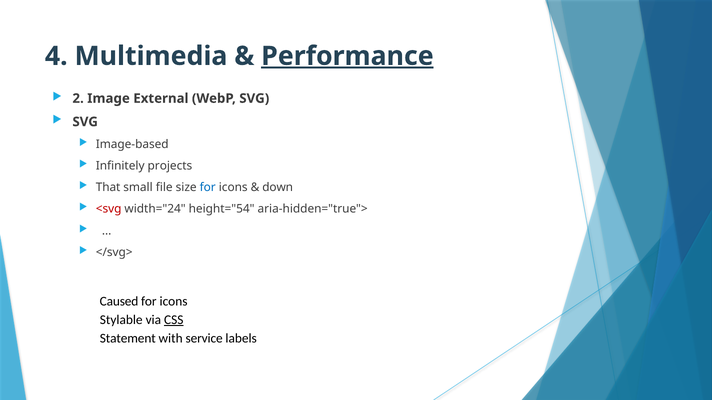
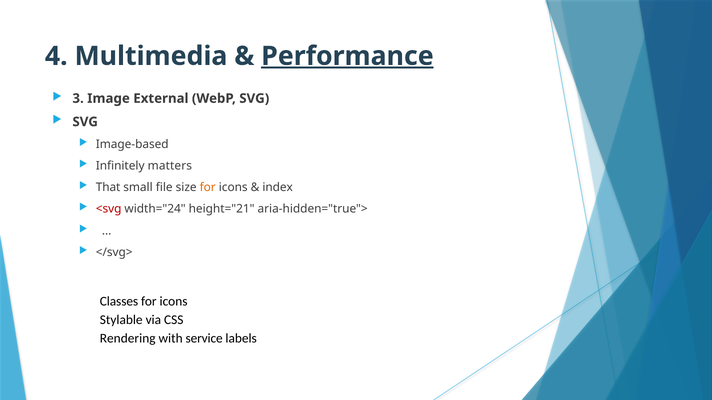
2: 2 -> 3 (78, 99)
projects: projects -> matters (170, 166)
for colour: blue -> orange (208, 188)
down: down -> index (278, 188)
height="54: height="54 -> height="21 (222, 209)
Caused: Caused -> Classes (119, 302)
CSS underline: present -> none (174, 320)
Statement: Statement -> Rendering (128, 339)
